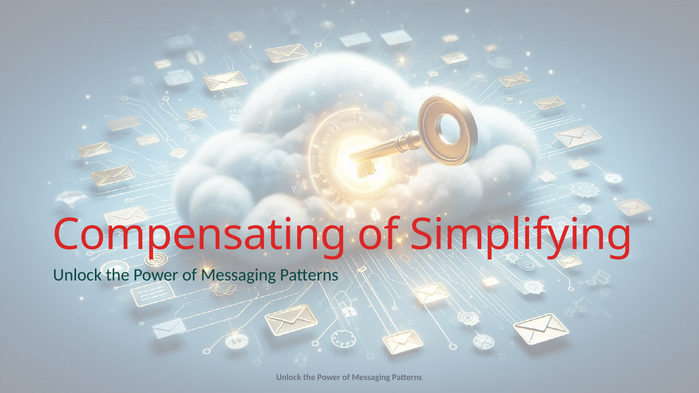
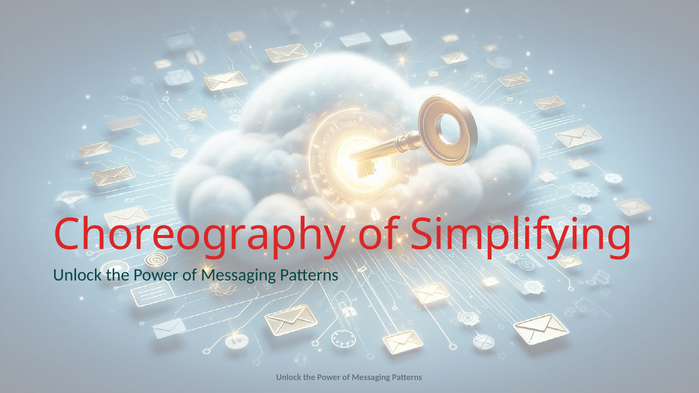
Compensating: Compensating -> Choreography (200, 235)
